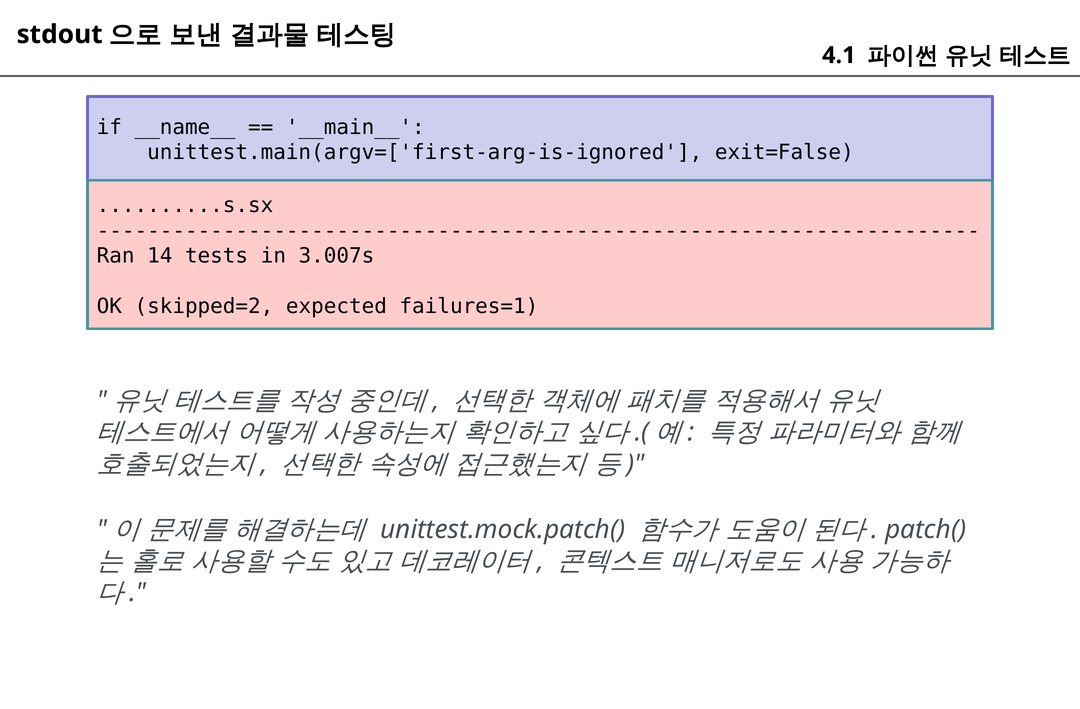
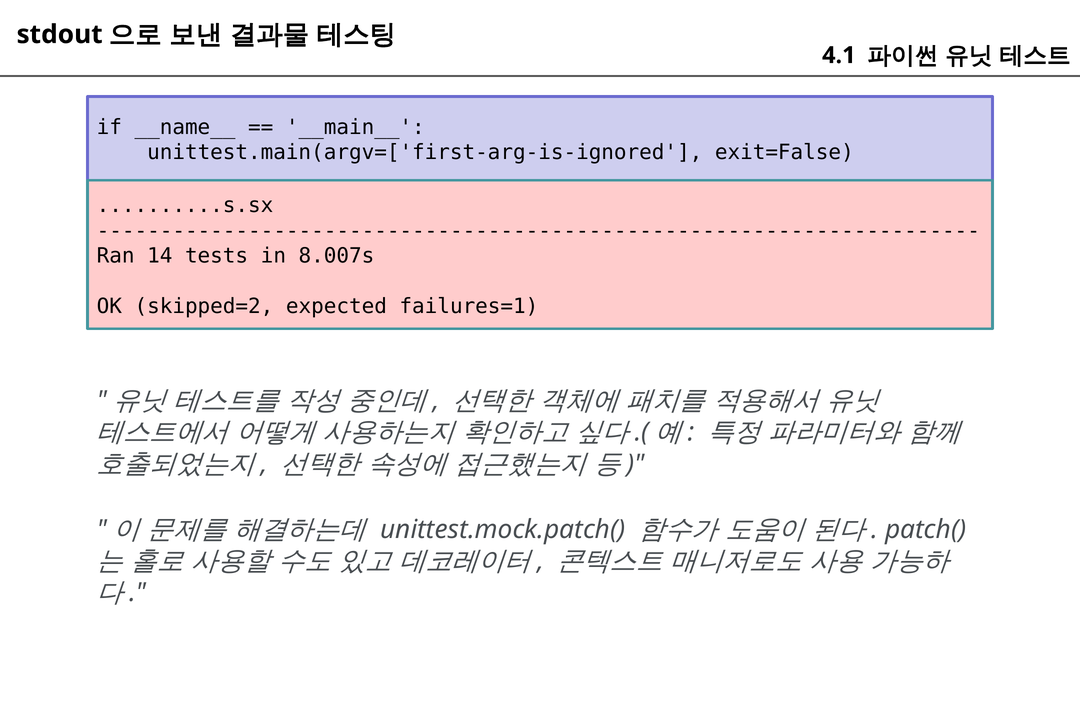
3.007s: 3.007s -> 8.007s (336, 256)
